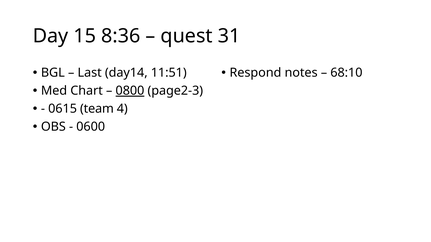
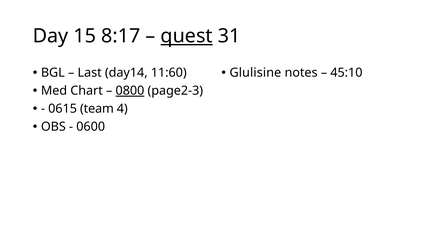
8:36: 8:36 -> 8:17 (121, 36)
quest underline: none -> present (187, 36)
11:51: 11:51 -> 11:60 (169, 73)
Respond: Respond -> Glulisine (255, 73)
68:10: 68:10 -> 45:10 (346, 73)
